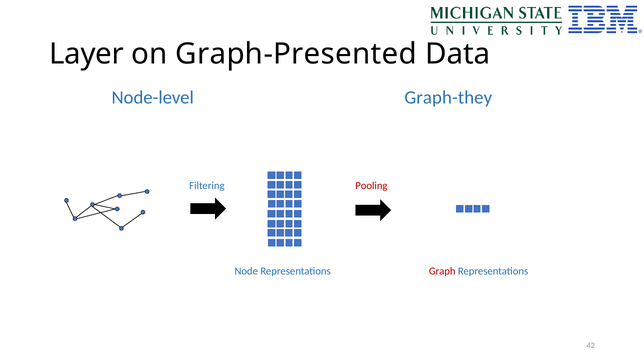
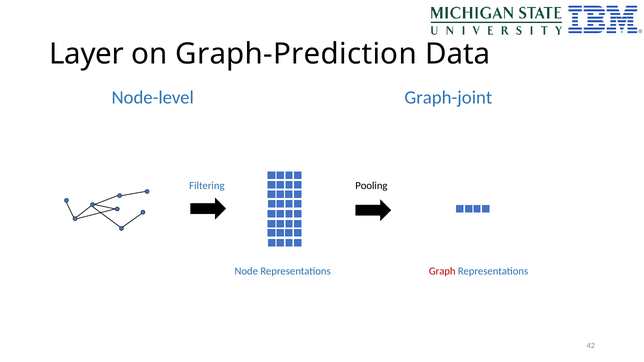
Graph-Presented: Graph-Presented -> Graph-Prediction (296, 54)
Graph-they: Graph-they -> Graph-joint (448, 98)
Pooling colour: red -> black (371, 186)
